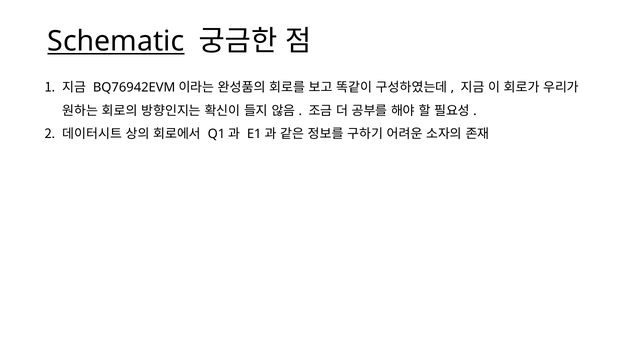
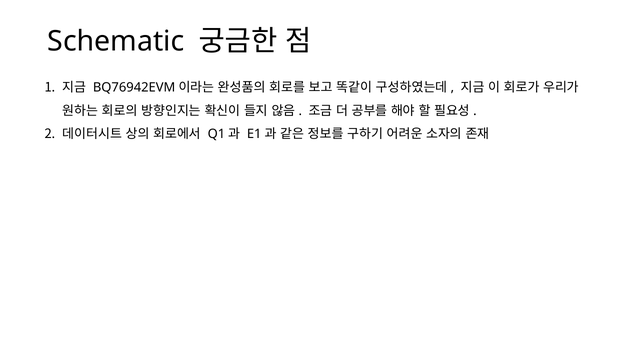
Schematic underline: present -> none (116, 41)
